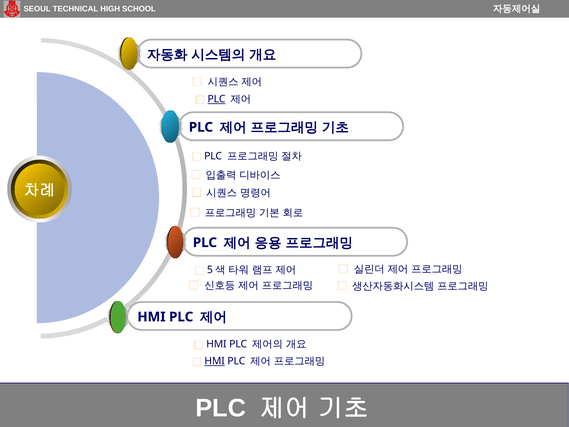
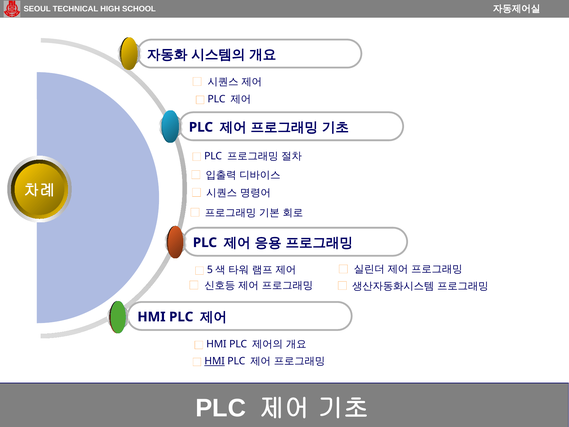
PLC underline: present -> none (217, 99)
